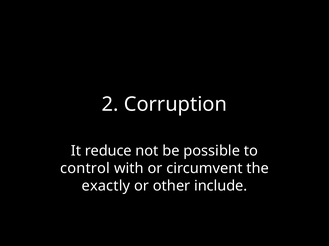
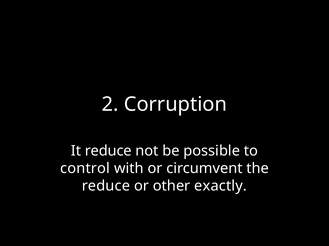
exactly: exactly -> reduce (106, 186)
include: include -> exactly (221, 186)
